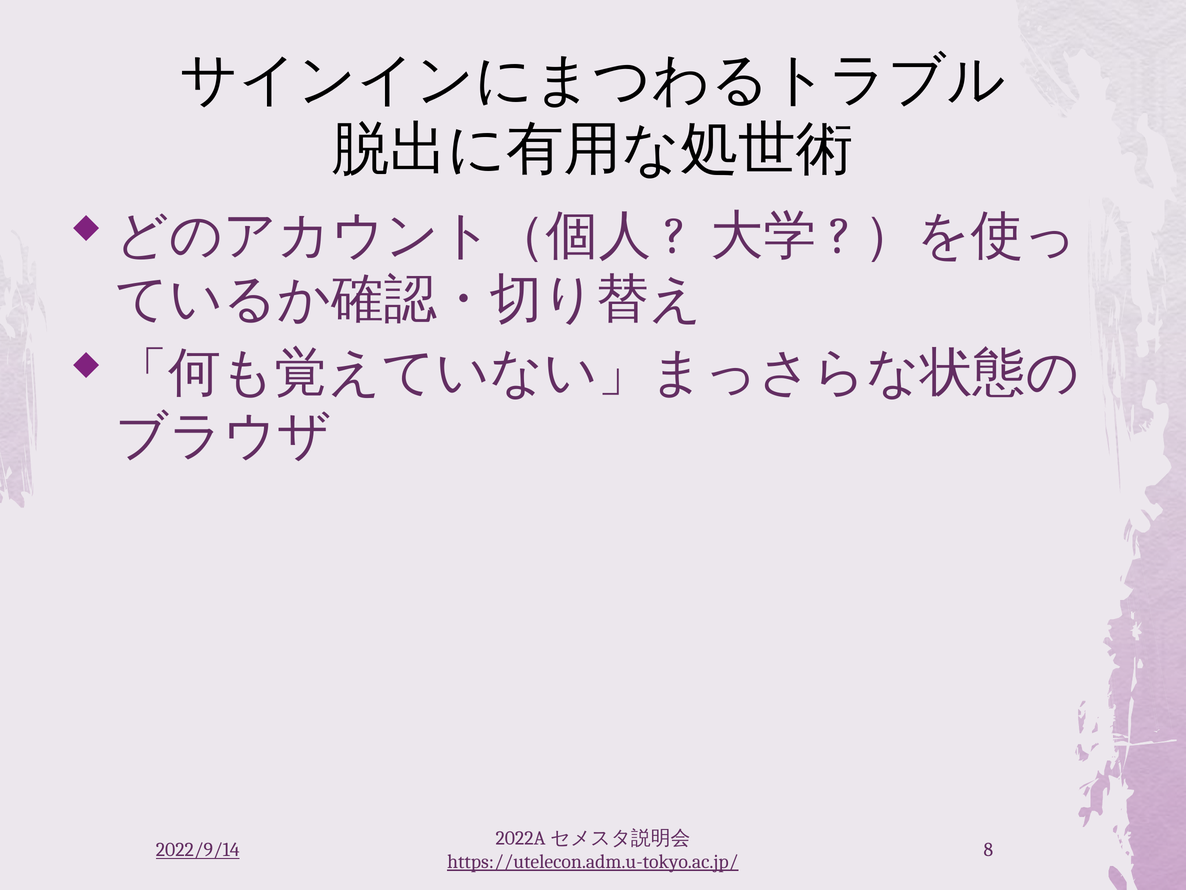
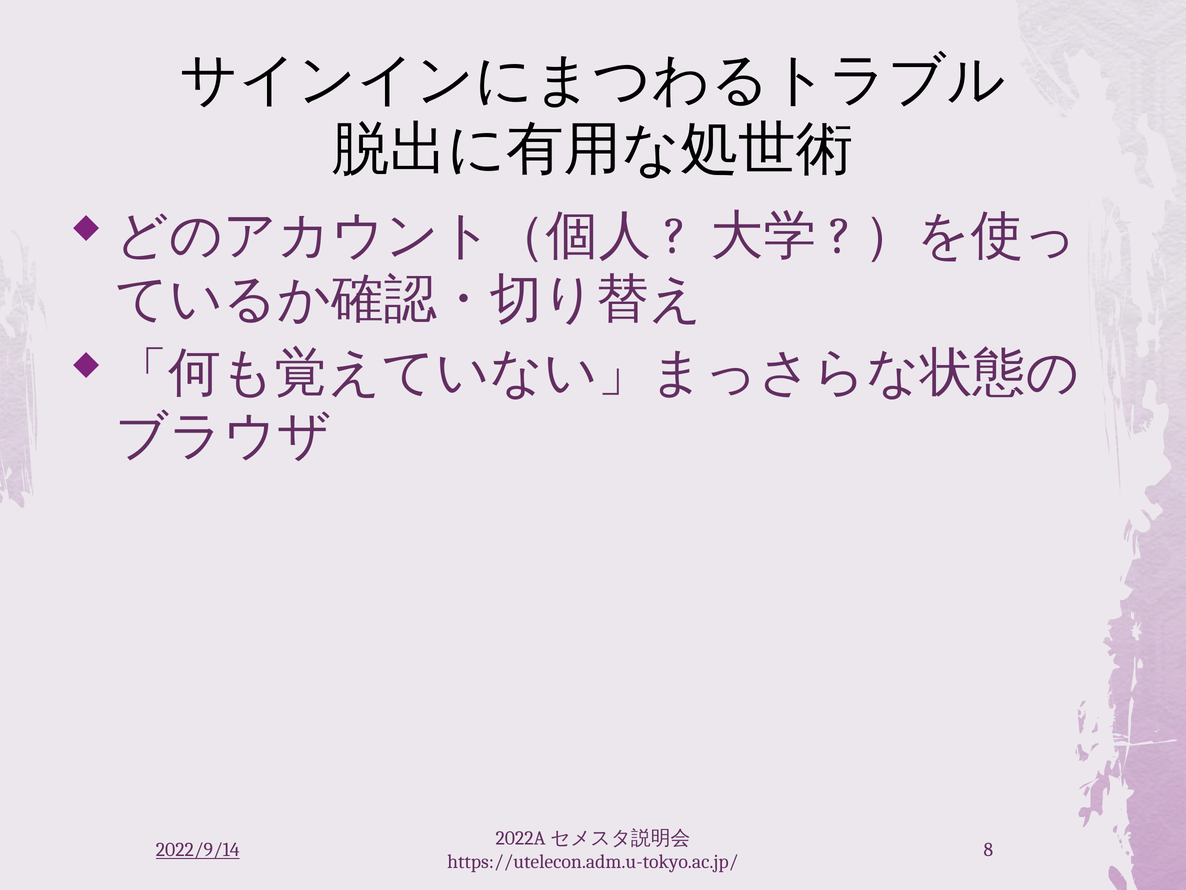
https://utelecon.adm.u-tokyo.ac.jp/ underline: present -> none (593, 861)
